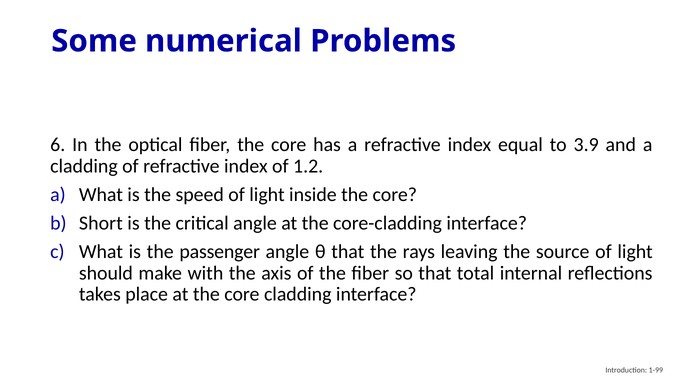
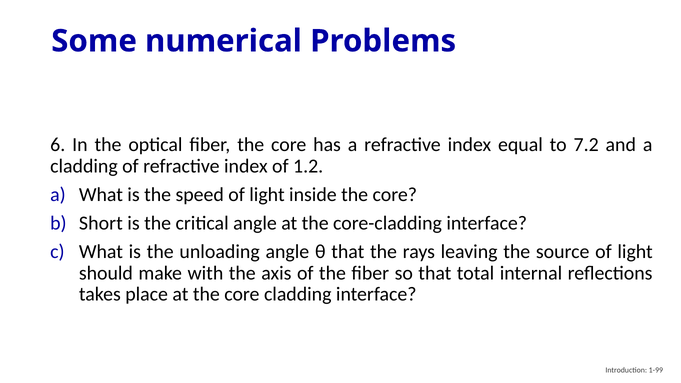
3.9: 3.9 -> 7.2 (586, 145)
passenger: passenger -> unloading (220, 252)
